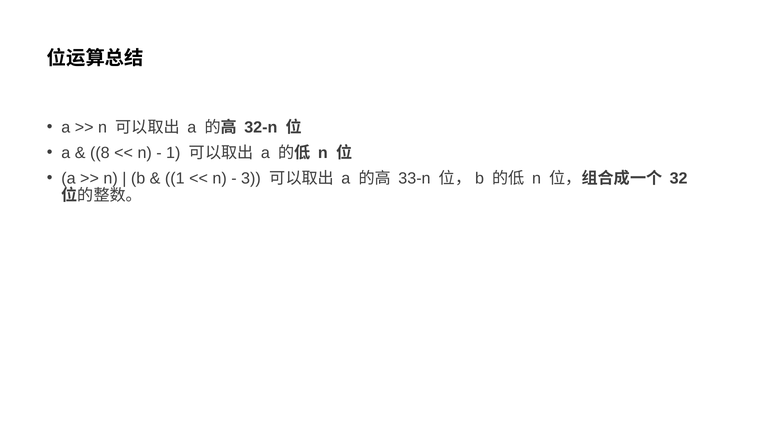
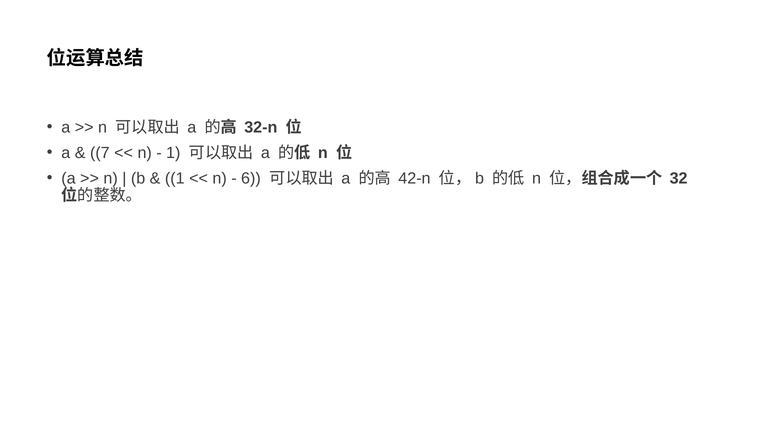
8: 8 -> 7 (100, 153)
3: 3 -> 6 (251, 178)
33-n: 33-n -> 42-n (414, 178)
